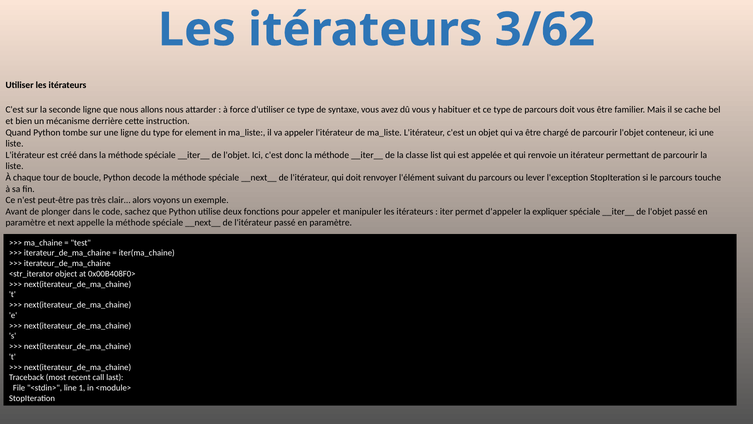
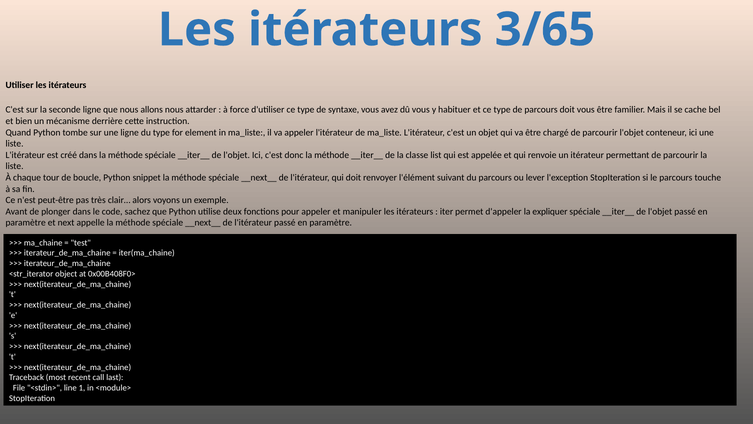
3/62: 3/62 -> 3/65 (545, 30)
decode: decode -> snippet (147, 177)
